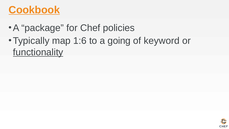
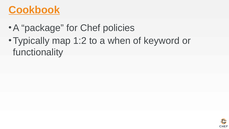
1:6: 1:6 -> 1:2 (80, 41)
going: going -> when (119, 41)
functionality underline: present -> none (38, 52)
